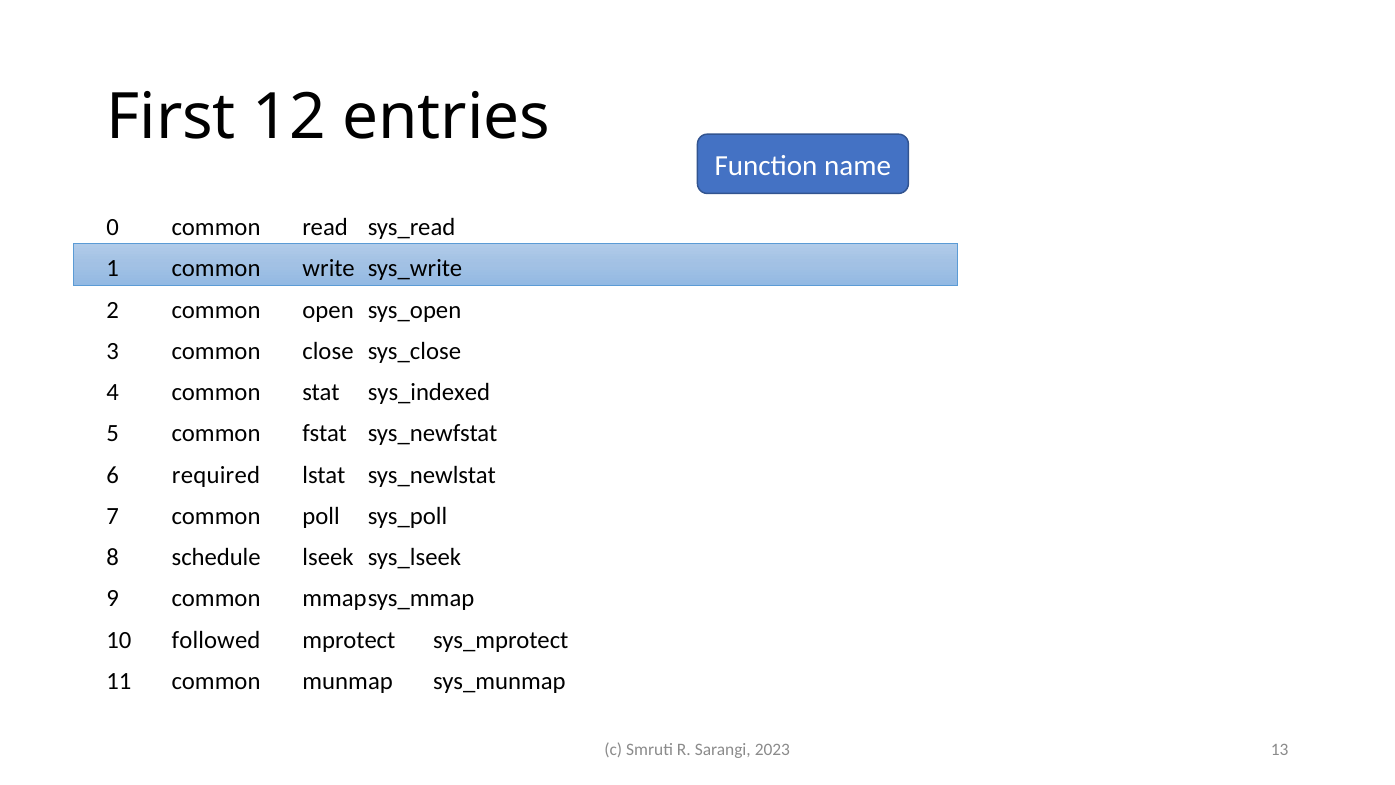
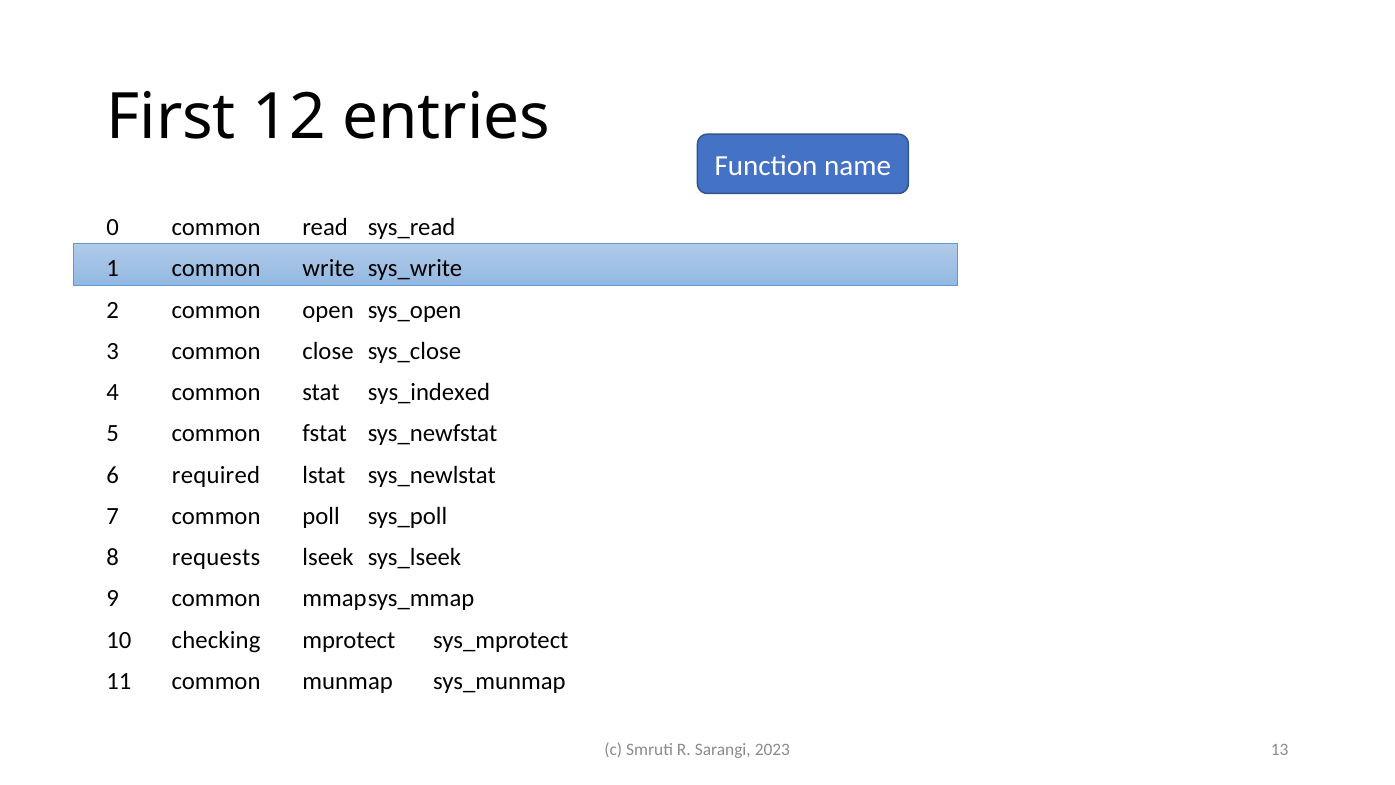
schedule: schedule -> requests (216, 557)
followed: followed -> checking (216, 640)
